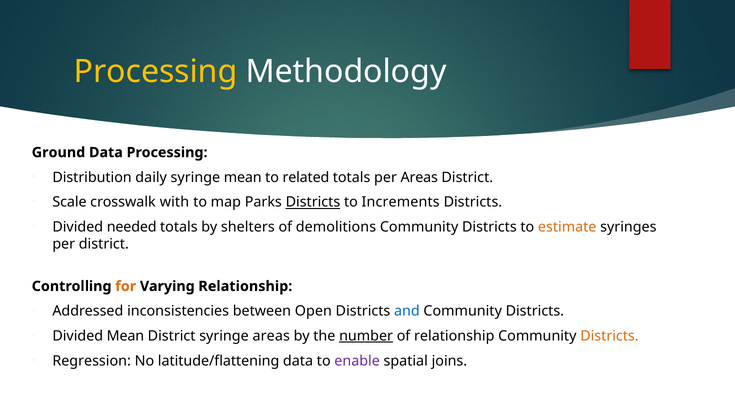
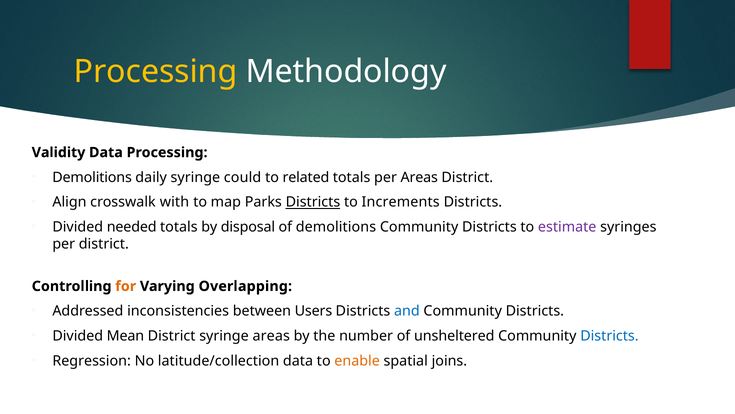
Ground: Ground -> Validity (59, 152)
Distribution: Distribution -> Demolitions (92, 177)
syringe mean: mean -> could (243, 177)
Scale: Scale -> Align (69, 202)
shelters: shelters -> disposal (248, 227)
estimate colour: orange -> purple (567, 227)
Varying Relationship: Relationship -> Overlapping (245, 286)
Open: Open -> Users (313, 311)
number underline: present -> none (366, 336)
of relationship: relationship -> unsheltered (454, 336)
Districts colour: orange -> blue (609, 336)
latitude/flattening: latitude/flattening -> latitude/collection (219, 360)
enable colour: purple -> orange (357, 360)
